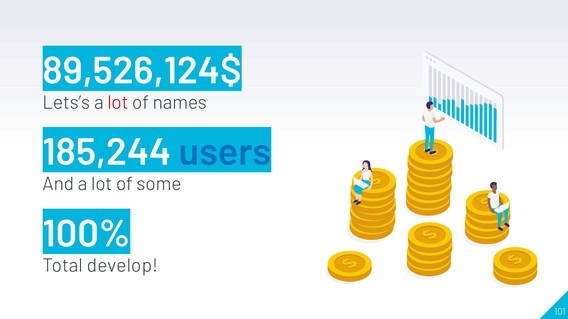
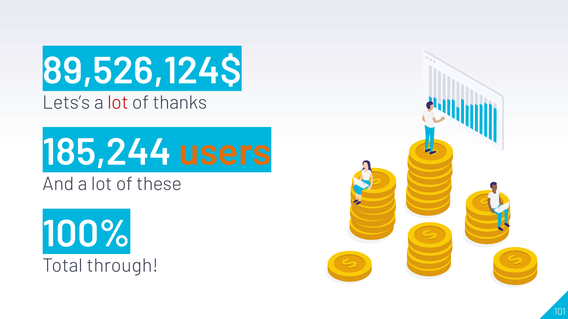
names: names -> thanks (180, 103)
users colour: blue -> orange (225, 153)
some: some -> these (159, 184)
develop: develop -> through (123, 266)
